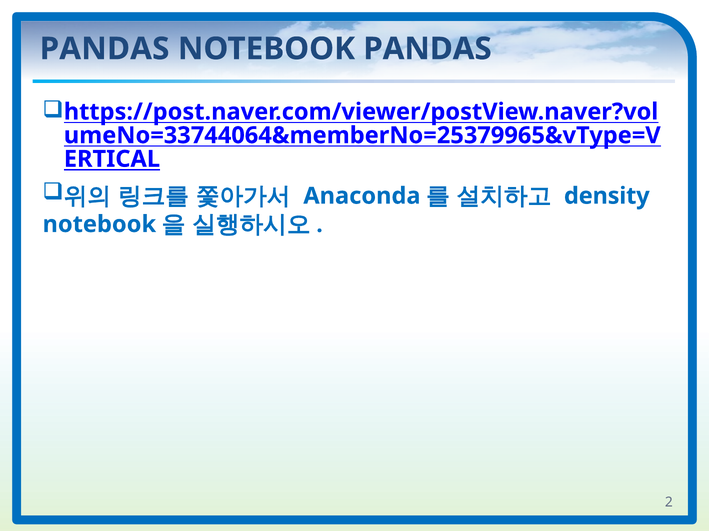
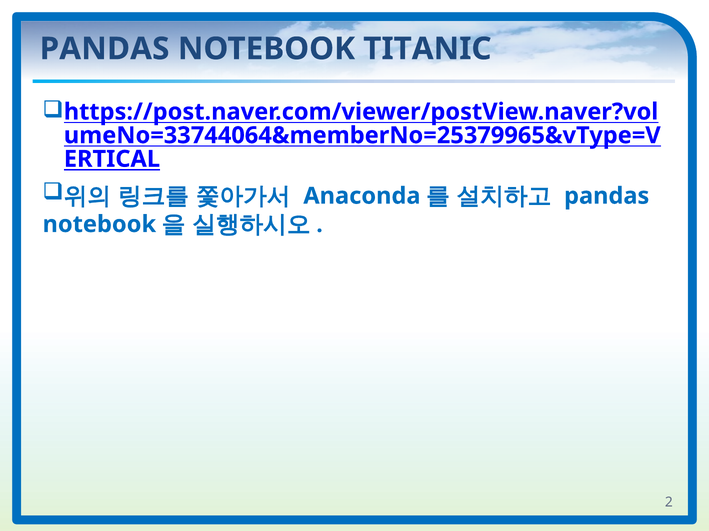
NOTEBOOK PANDAS: PANDAS -> TITANIC (427, 49)
density: density -> pandas (607, 196)
